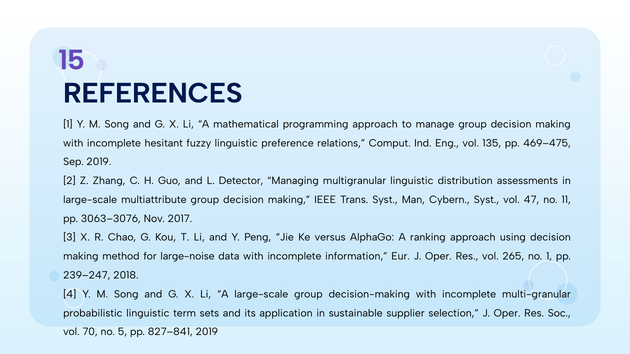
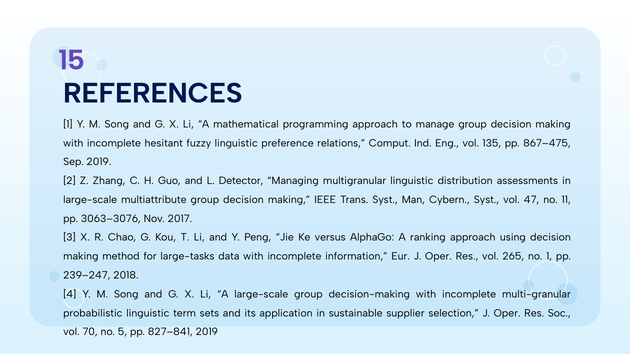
469–475: 469–475 -> 867–475 (547, 143)
large-noise: large-noise -> large-tasks (188, 257)
